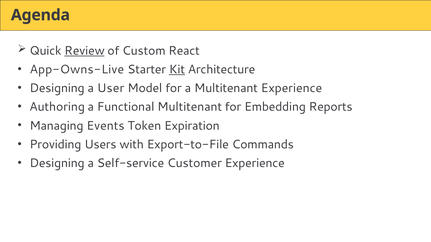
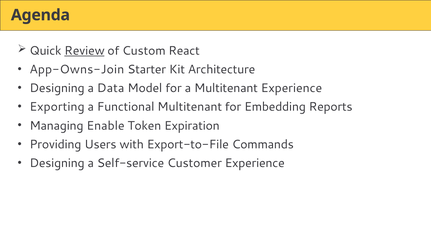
App-Owns-Live: App-Owns-Live -> App-Owns-Join (77, 70)
Kit underline: present -> none (177, 70)
User: User -> Data (111, 88)
Authoring: Authoring -> Exporting (57, 107)
Events: Events -> Enable (105, 126)
